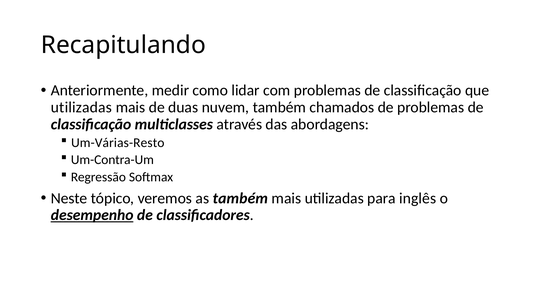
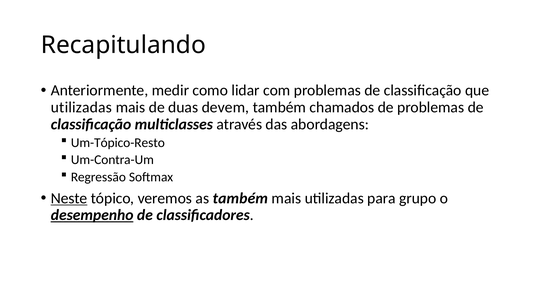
nuvem: nuvem -> devem (225, 107)
Um-Várias-Resto: Um-Várias-Resto -> Um-Tópico-Resto (118, 143)
Neste underline: none -> present (69, 198)
inglês: inglês -> grupo (418, 198)
